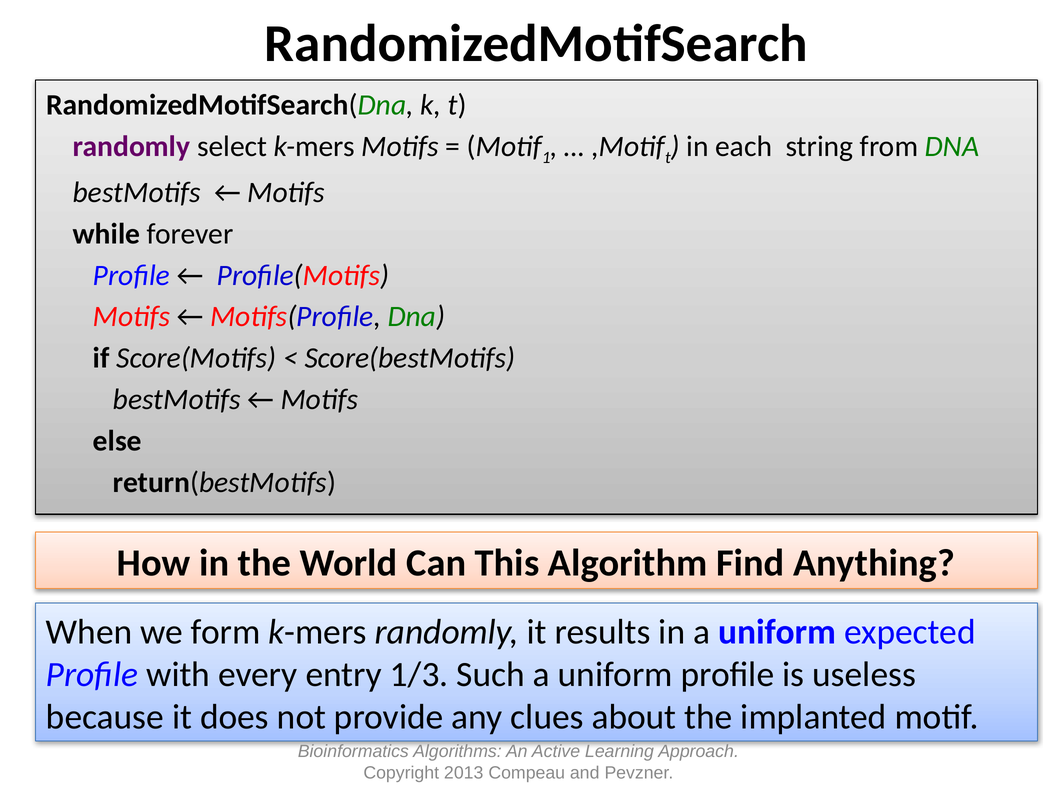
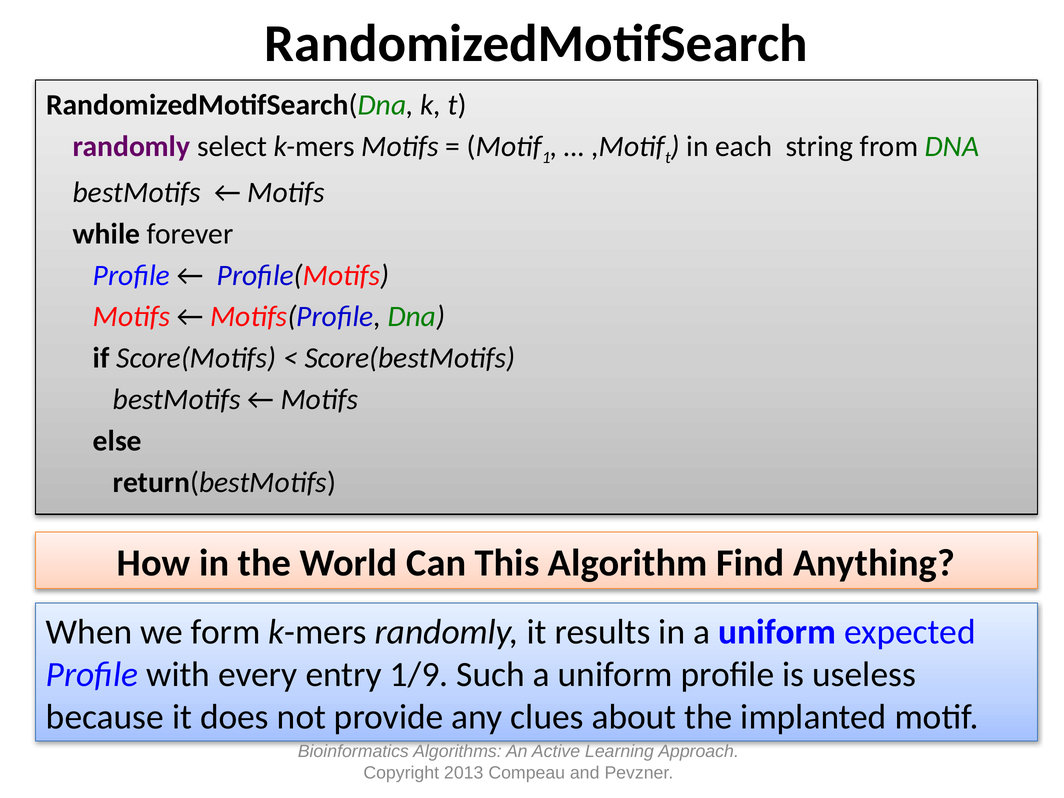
1/3: 1/3 -> 1/9 (419, 674)
